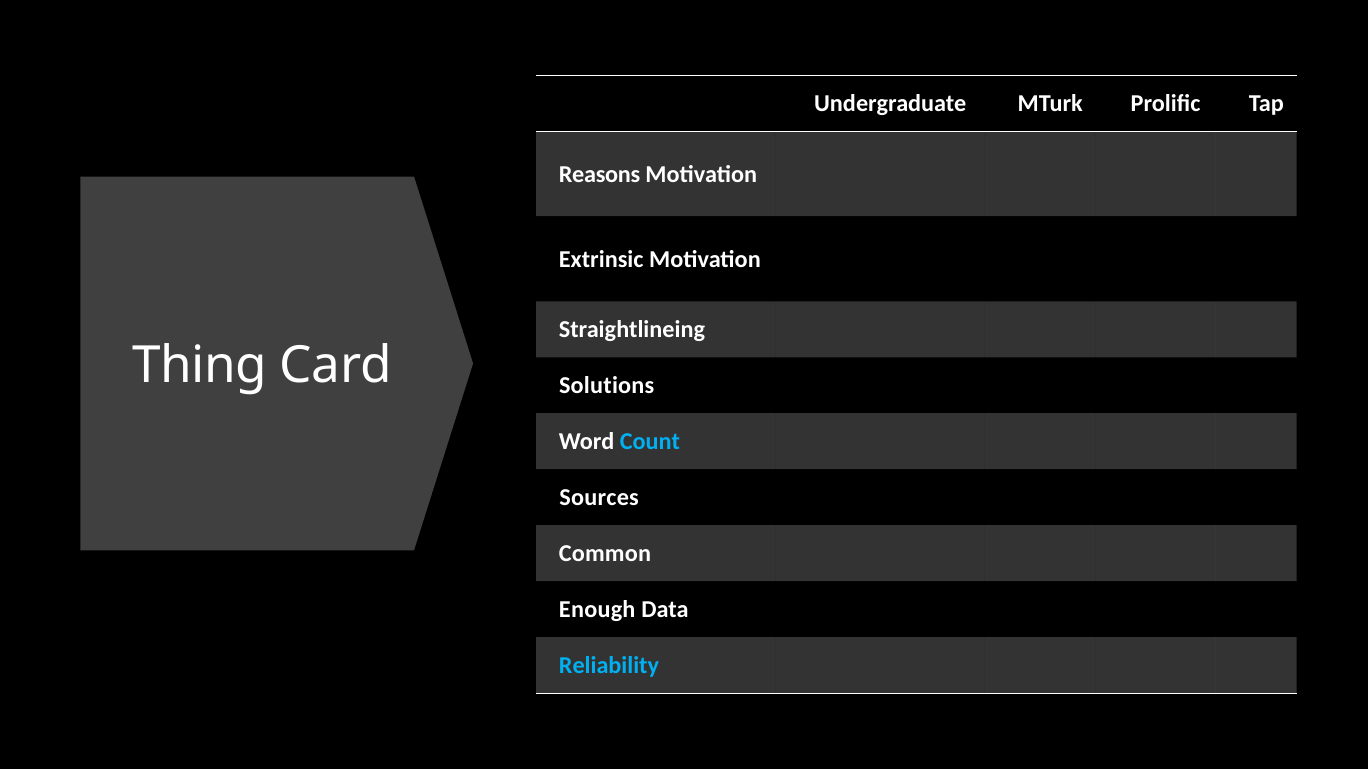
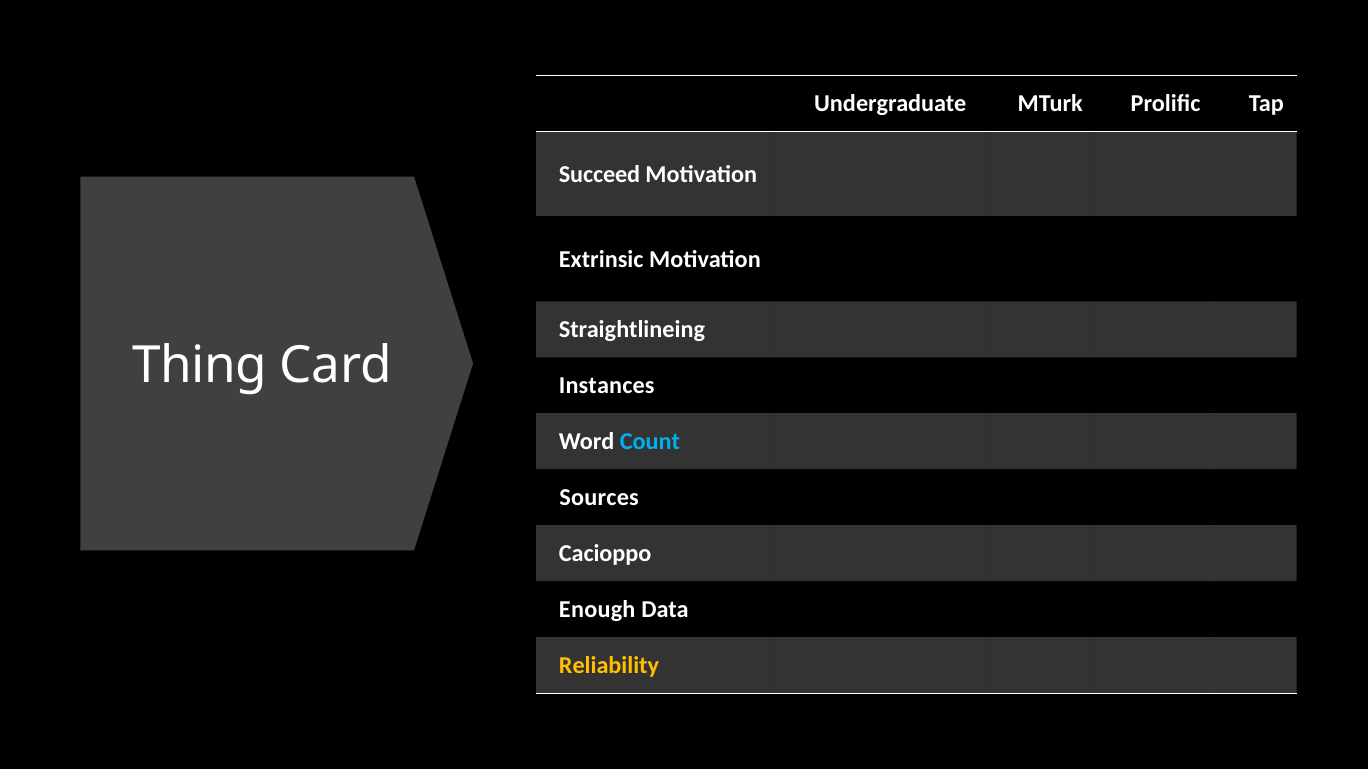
Reasons: Reasons -> Succeed (600, 174)
Solutions: Solutions -> Instances (607, 386)
Common: Common -> Cacioppo (605, 554)
Reliability colour: light blue -> yellow (609, 666)
